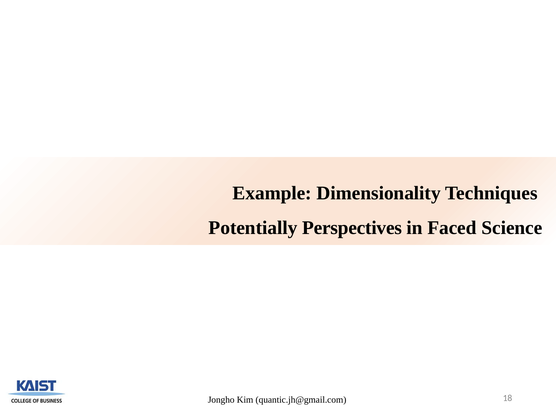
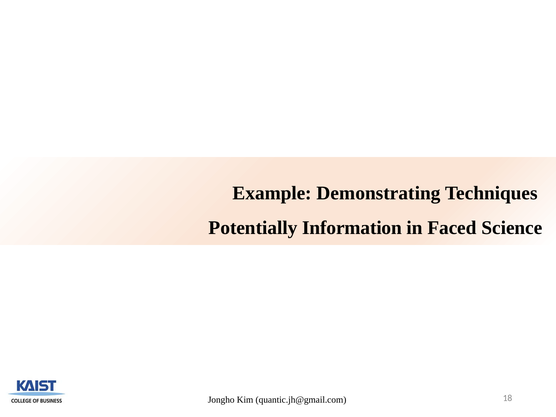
Dimensionality: Dimensionality -> Demonstrating (379, 193)
Perspectives: Perspectives -> Information (352, 228)
